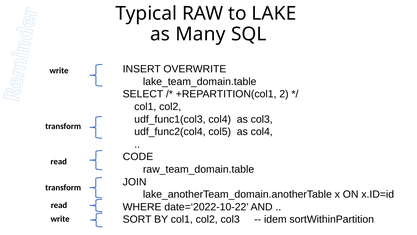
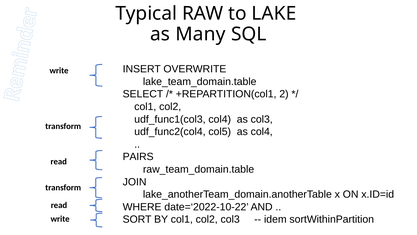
CODE: CODE -> PAIRS (138, 157)
